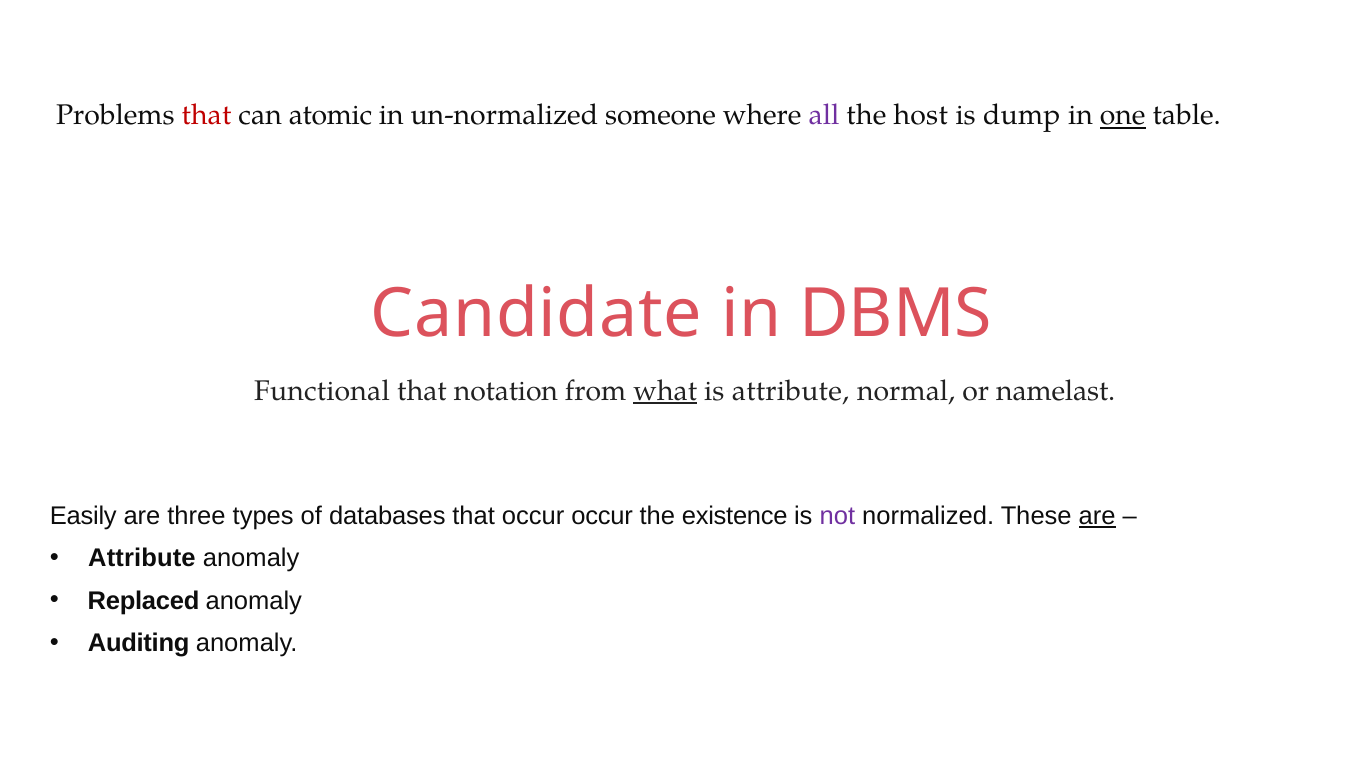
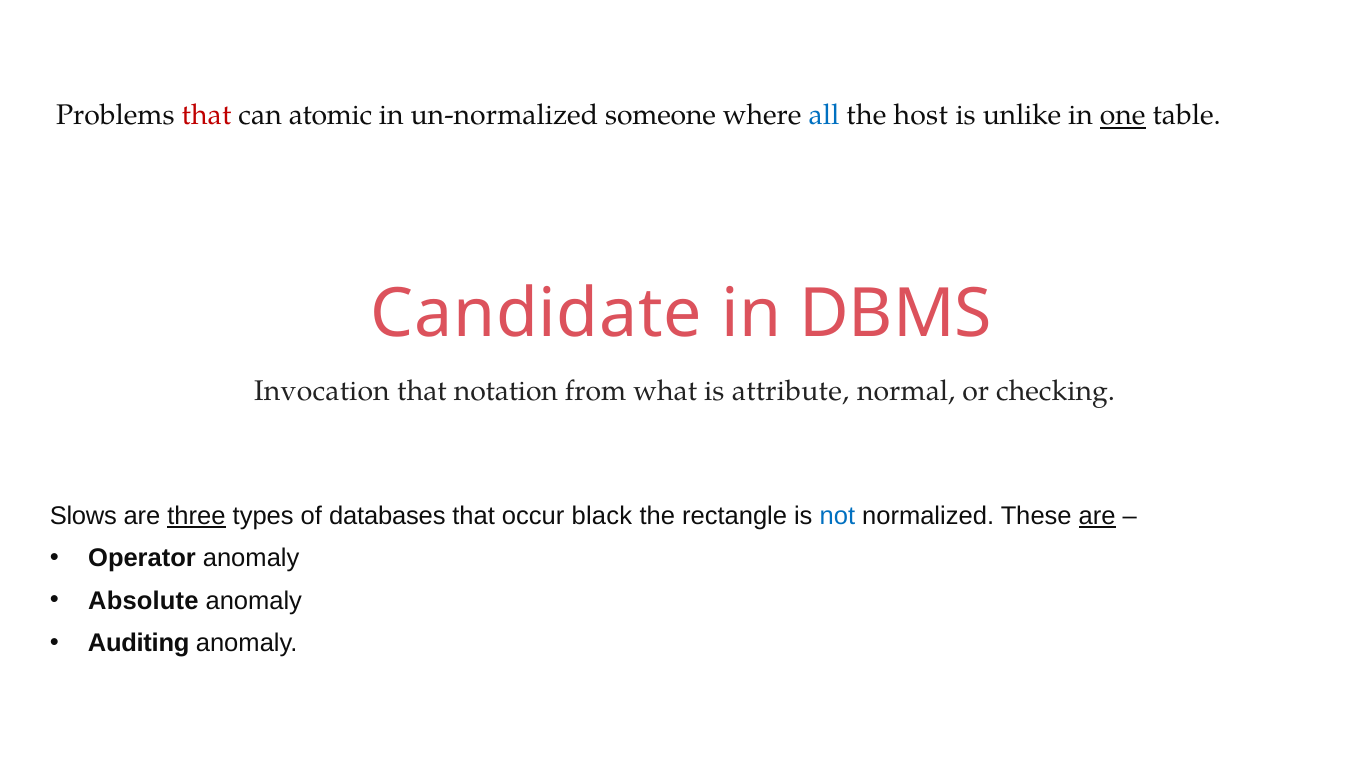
all colour: purple -> blue (824, 116)
dump: dump -> unlike (1022, 116)
Functional: Functional -> Invocation (322, 391)
what underline: present -> none (665, 391)
namelast: namelast -> checking (1056, 391)
Easily: Easily -> Slows (83, 516)
three underline: none -> present (197, 516)
occur occur: occur -> black (602, 516)
existence: existence -> rectangle (735, 516)
not colour: purple -> blue (837, 516)
Attribute: Attribute -> Operator (142, 558)
Replaced: Replaced -> Absolute (143, 601)
